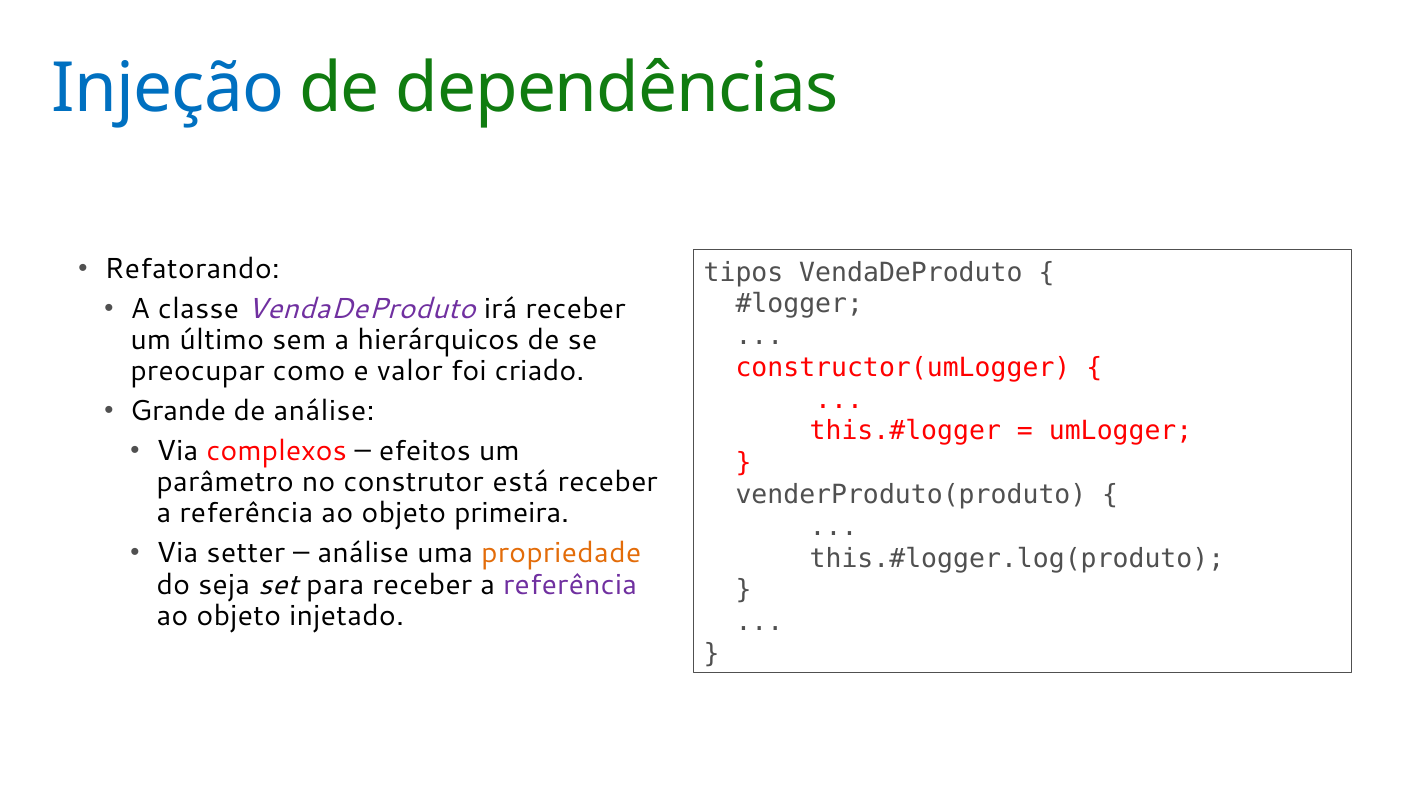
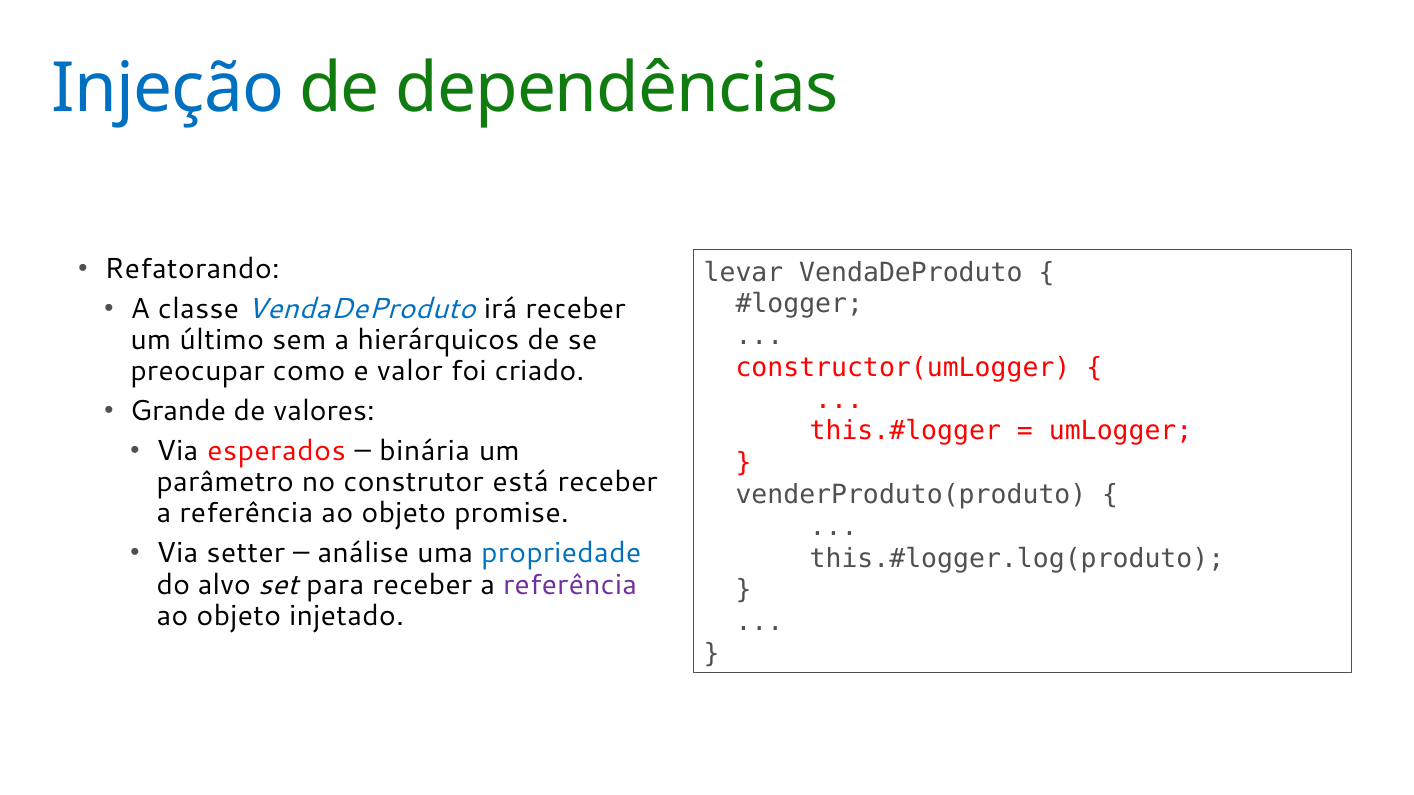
tipos: tipos -> levar (743, 273)
VendaDeProduto colour: purple -> blue (362, 309)
de análise: análise -> valores (324, 411)
complexos: complexos -> esperados (277, 451)
efeitos: efeitos -> binária (425, 451)
primeira: primeira -> promise (512, 514)
propriedade colour: orange -> blue (561, 554)
seja: seja -> alvo (224, 585)
